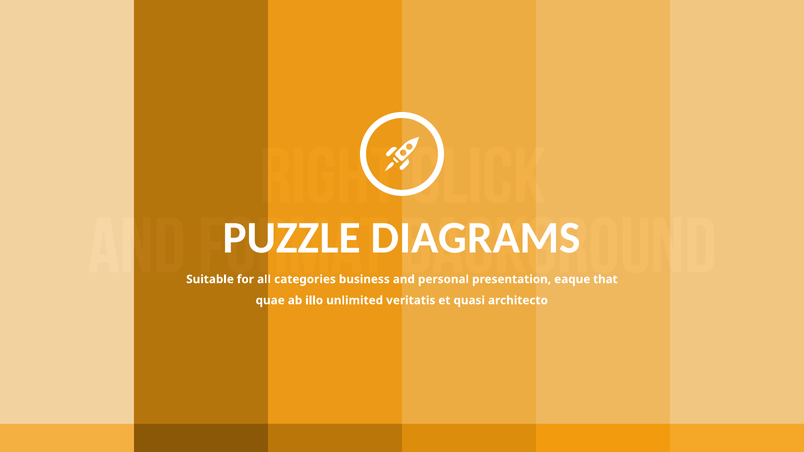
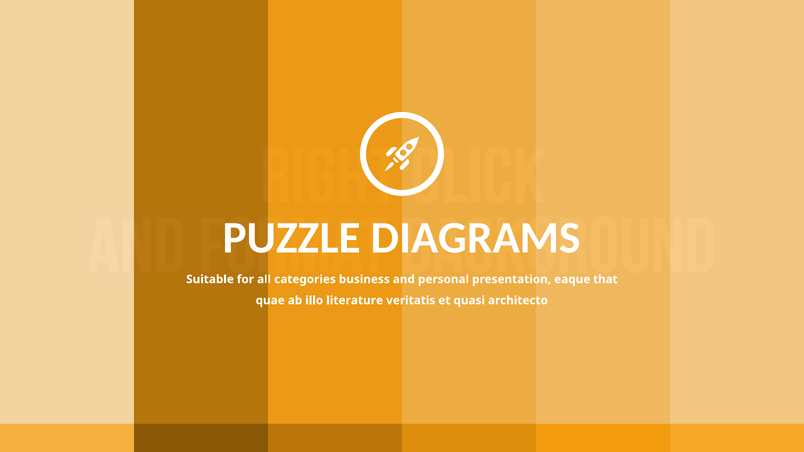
unlimited: unlimited -> literature (355, 301)
